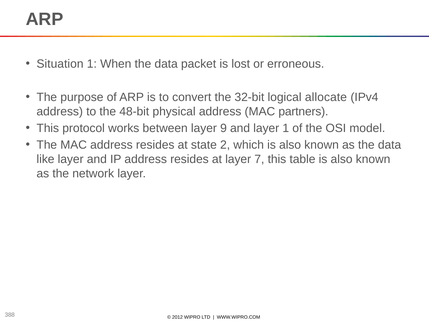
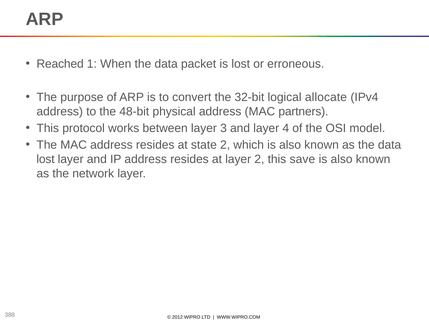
Situation: Situation -> Reached (60, 64)
9: 9 -> 3 (224, 128)
layer 1: 1 -> 4 (286, 128)
like: like -> lost (46, 159)
layer 7: 7 -> 2 (259, 159)
table: table -> save (302, 159)
